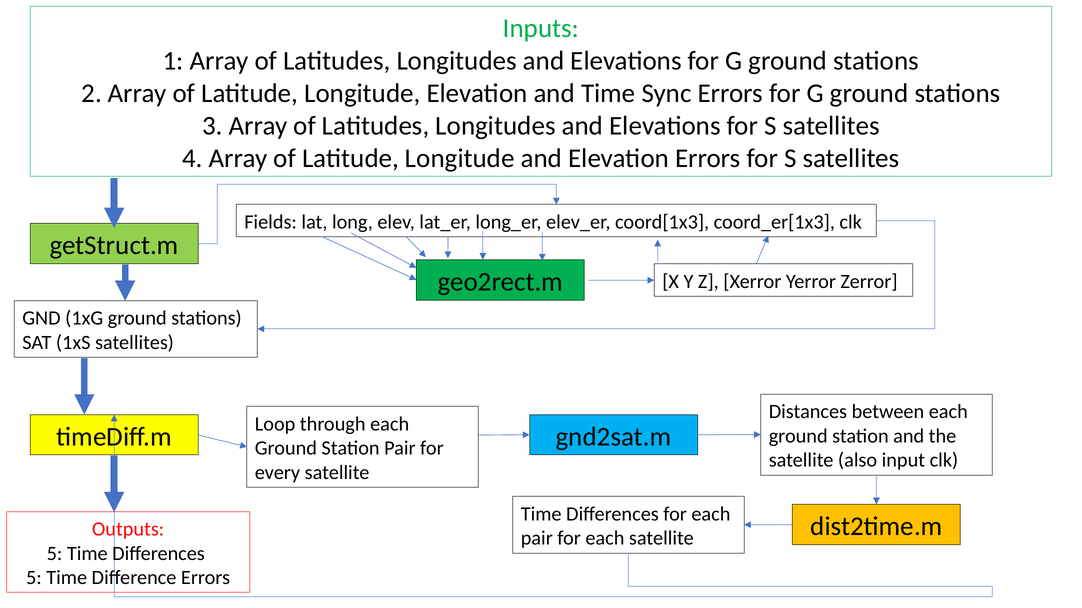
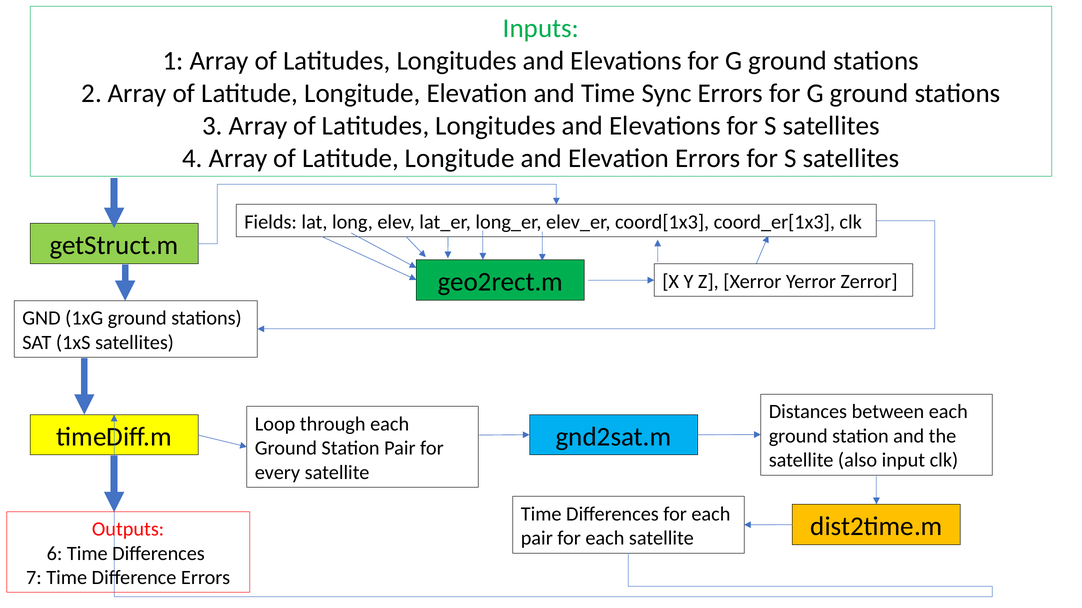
5: 5 -> 6 (54, 554)
5: 5 -> 7 (34, 578)
